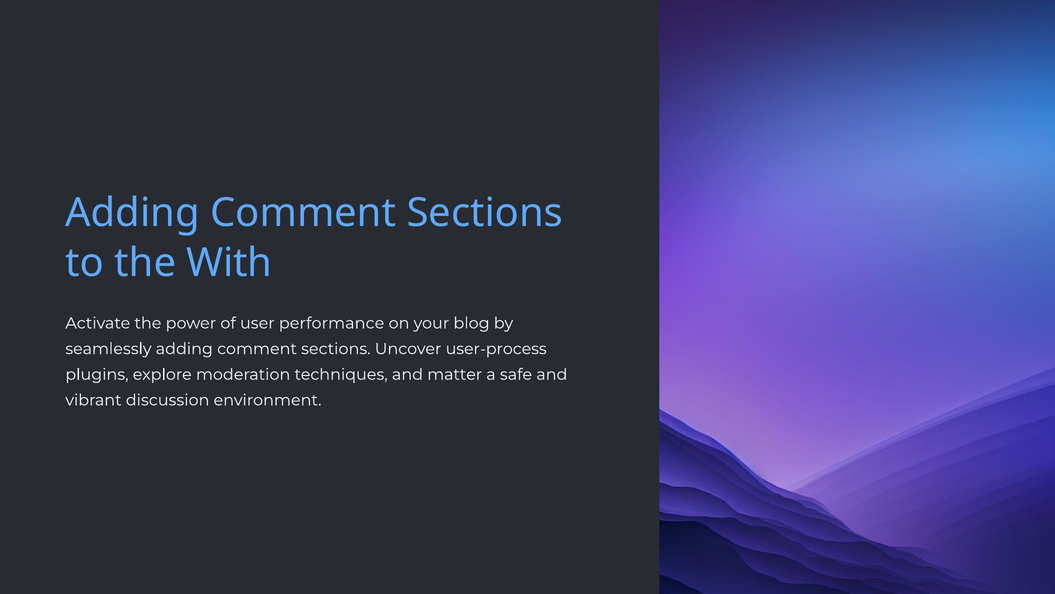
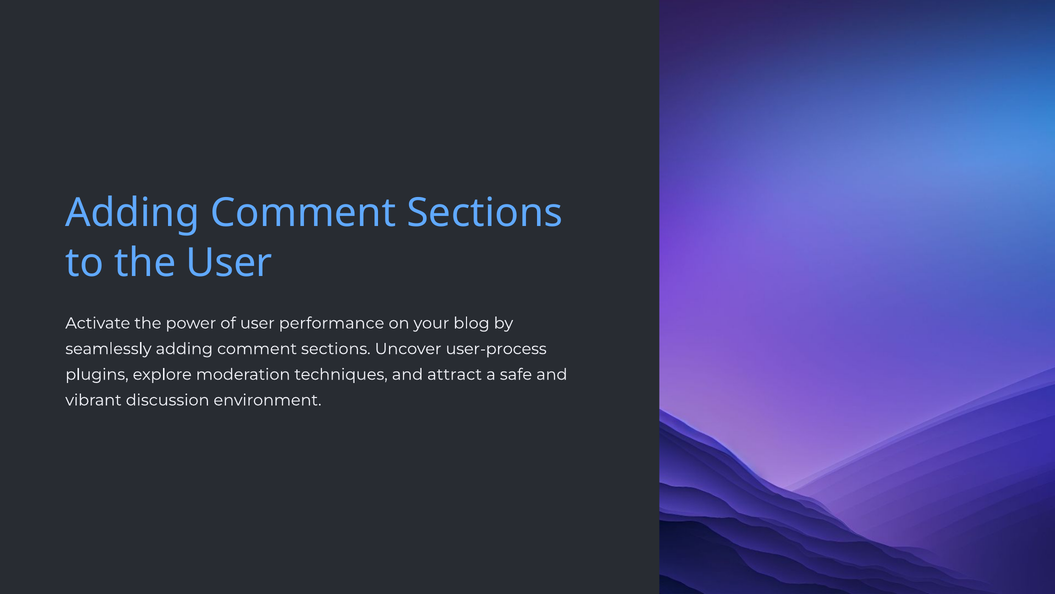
the With: With -> User (229, 263)
matter: matter -> attract (455, 374)
